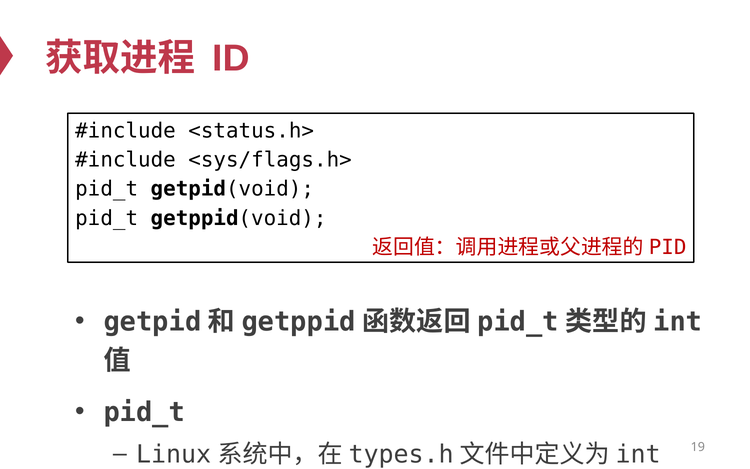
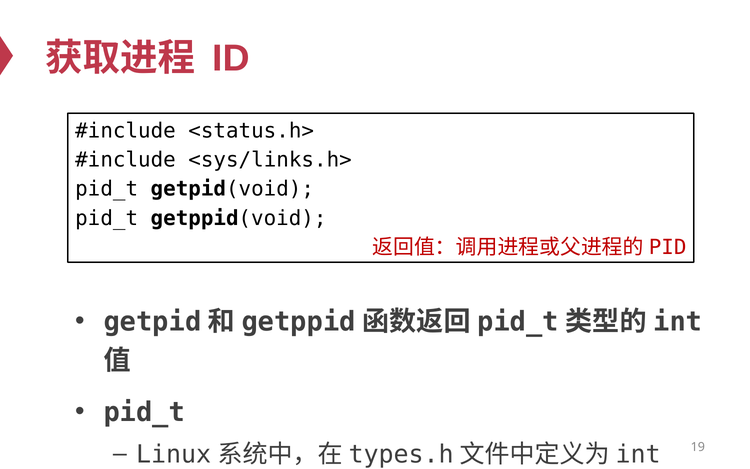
<sys/flags.h>: <sys/flags.h> -> <sys/links.h> (270, 160)
